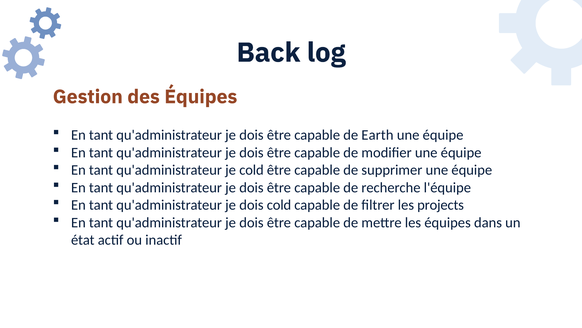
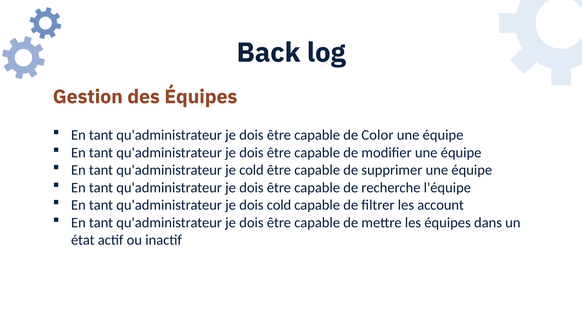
Earth: Earth -> Color (377, 135)
projects: projects -> account (441, 205)
